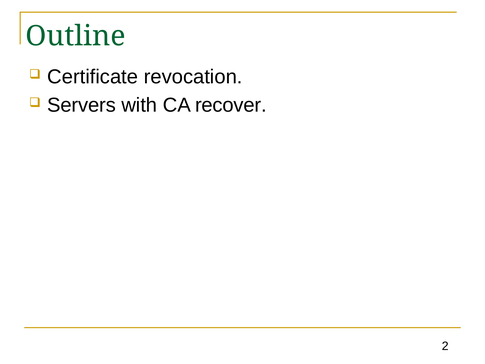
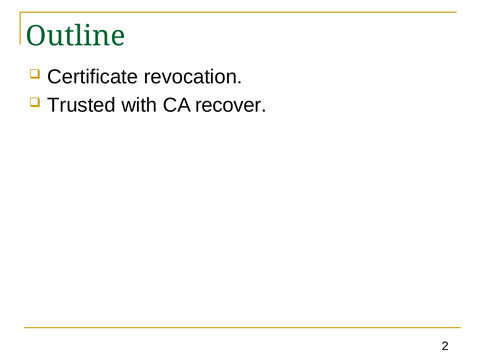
Servers: Servers -> Trusted (82, 105)
